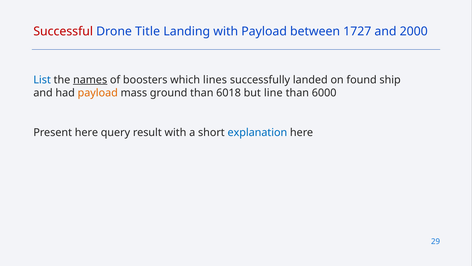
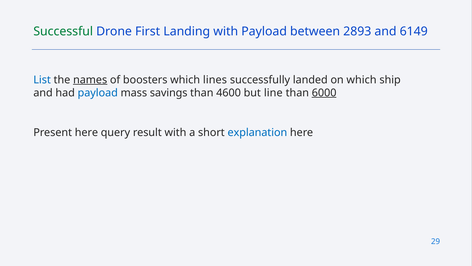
Successful colour: red -> green (63, 31)
Title: Title -> First (148, 31)
1727: 1727 -> 2893 (357, 31)
2000: 2000 -> 6149 (414, 31)
on found: found -> which (362, 80)
payload colour: orange -> blue (98, 93)
ground: ground -> savings (169, 93)
6018: 6018 -> 4600 (229, 93)
6000 underline: none -> present (324, 93)
